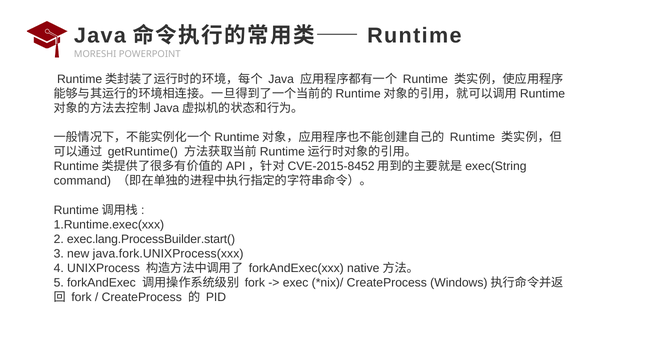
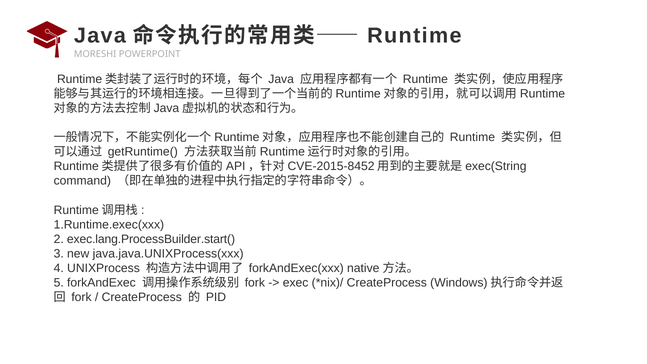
java.fork.UNIXProcess(xxx: java.fork.UNIXProcess(xxx -> java.java.UNIXProcess(xxx (168, 254)
